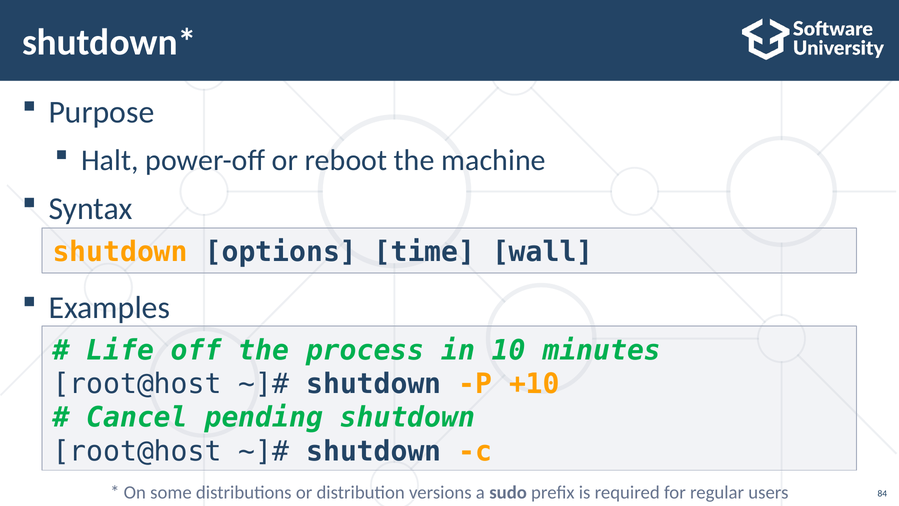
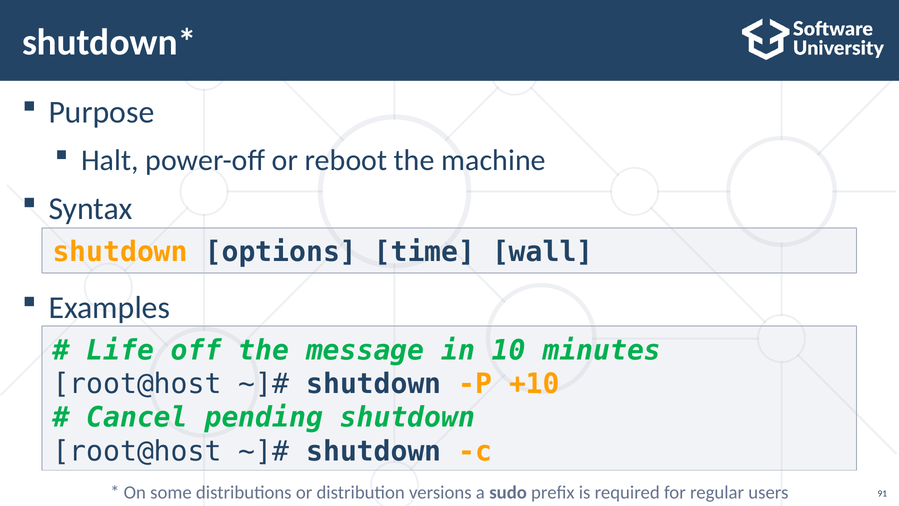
process: process -> message (365, 350)
84: 84 -> 91 (882, 493)
